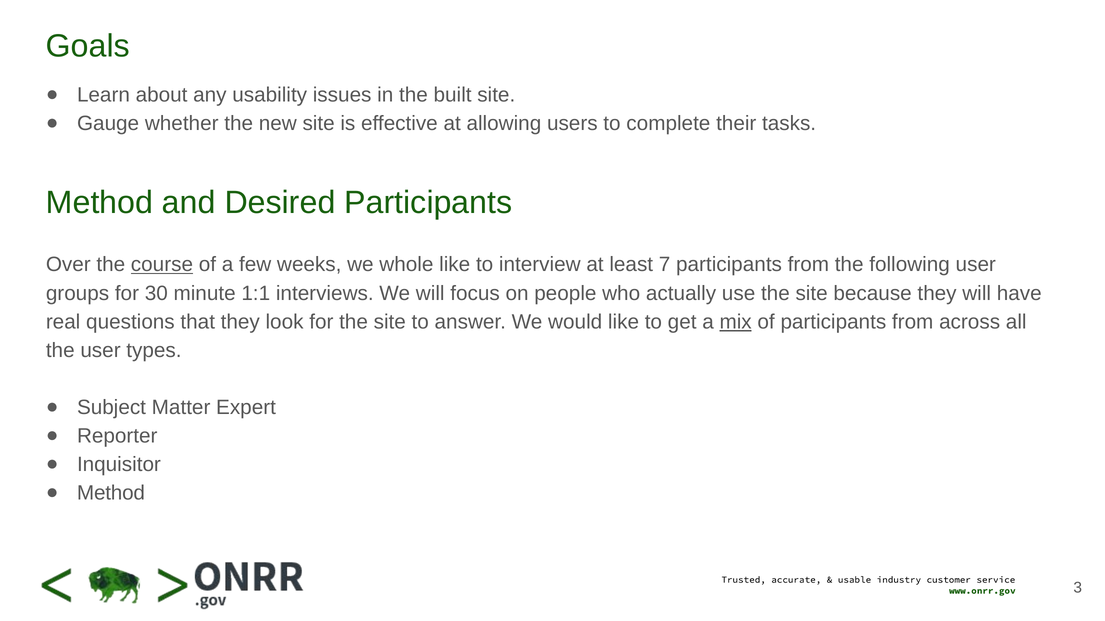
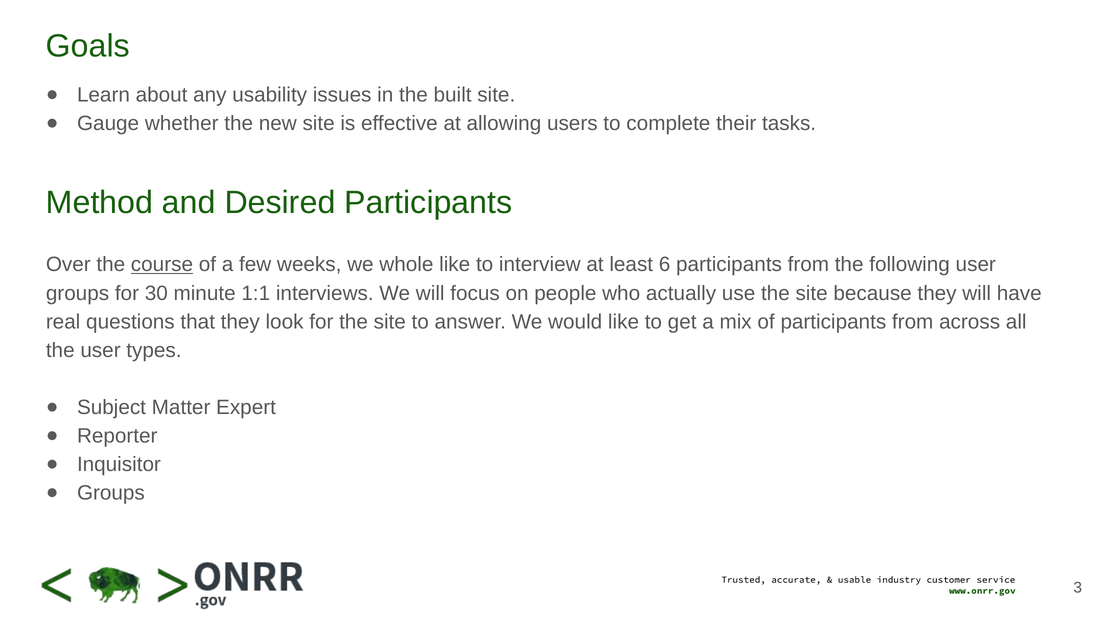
7: 7 -> 6 (665, 265)
mix underline: present -> none (736, 322)
Method: Method -> Groups (111, 494)
